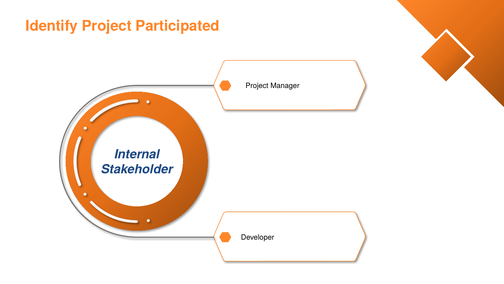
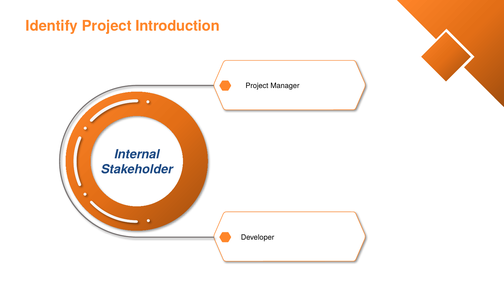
Participated: Participated -> Introduction (178, 26)
